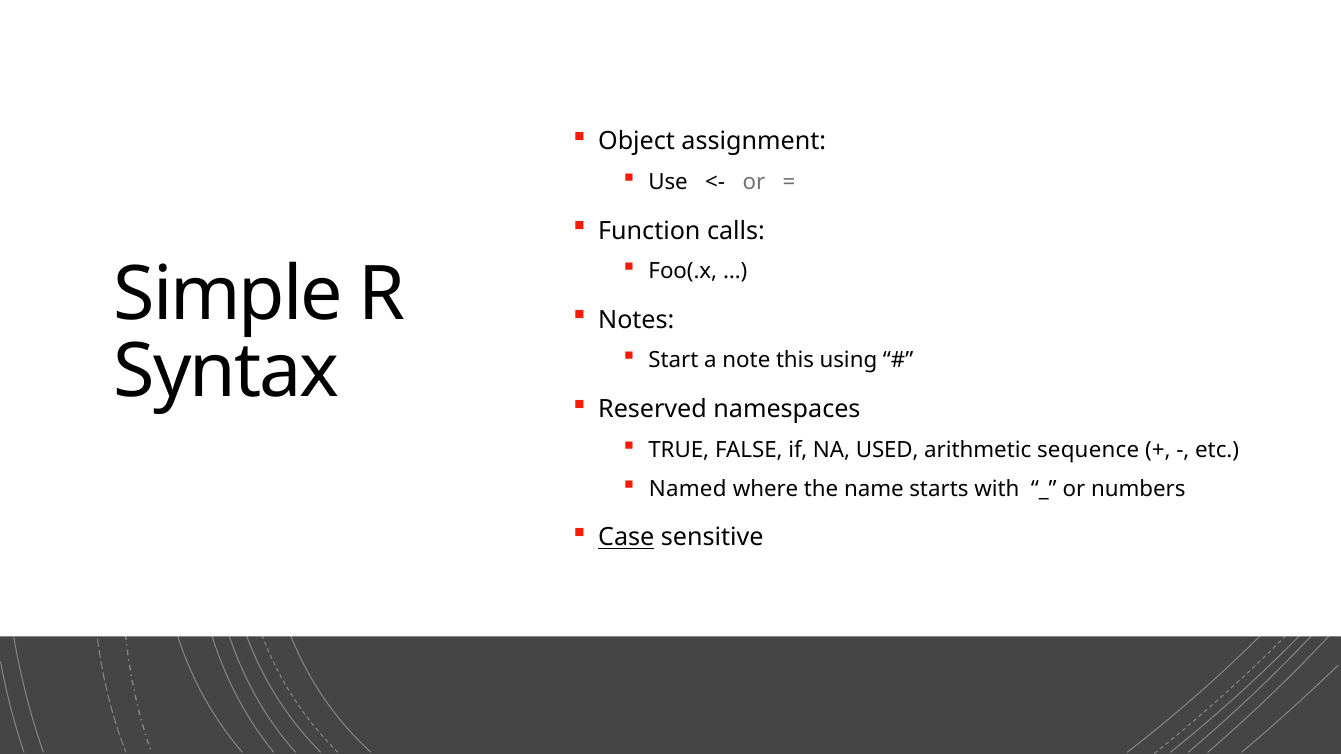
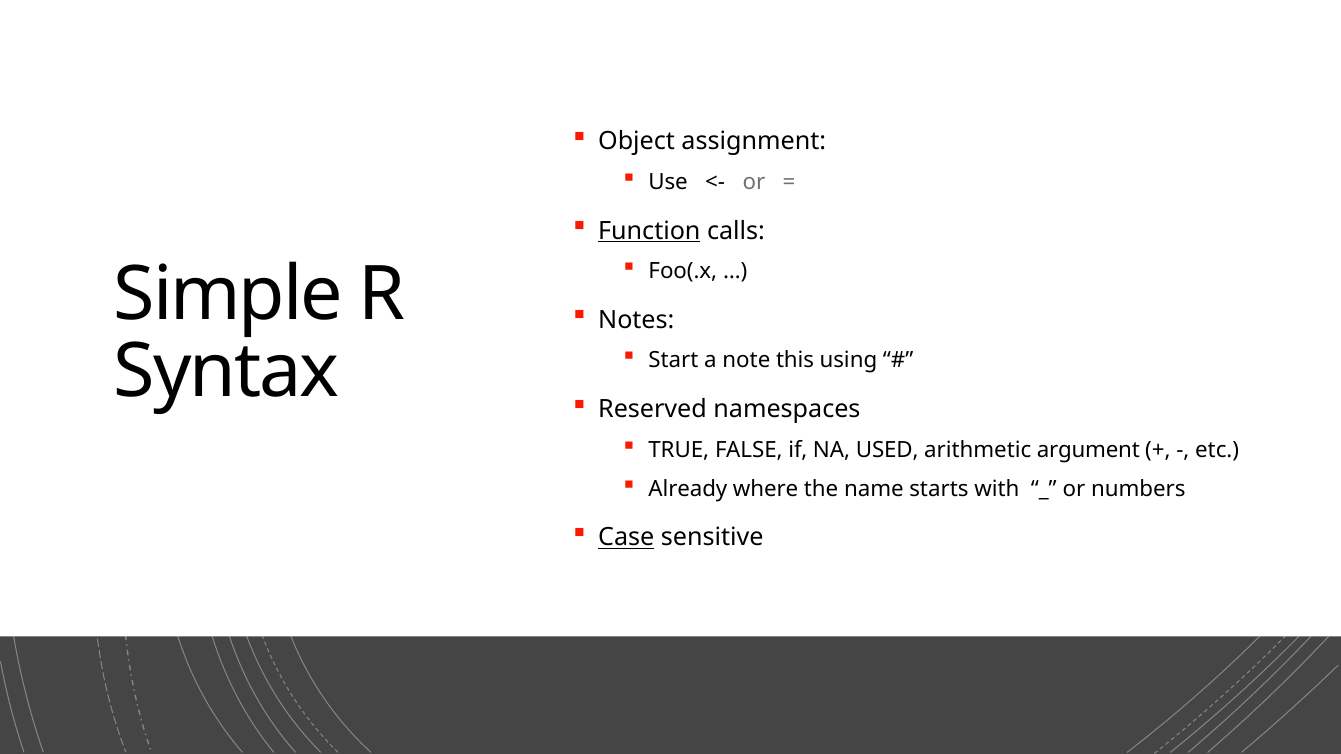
Function underline: none -> present (649, 231)
sequence: sequence -> argument (1088, 450)
Named: Named -> Already (688, 489)
